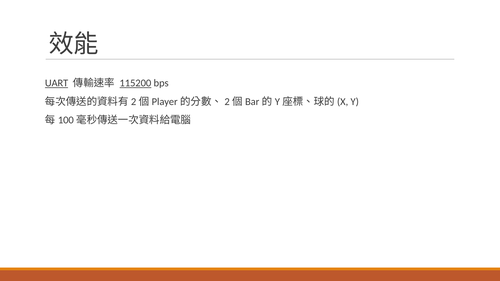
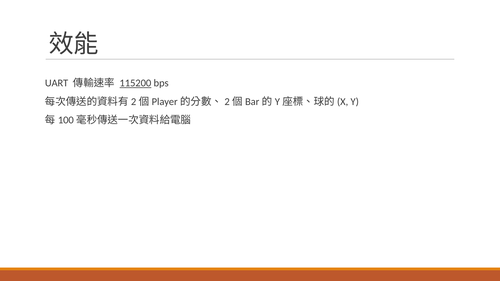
UART underline: present -> none (57, 83)
